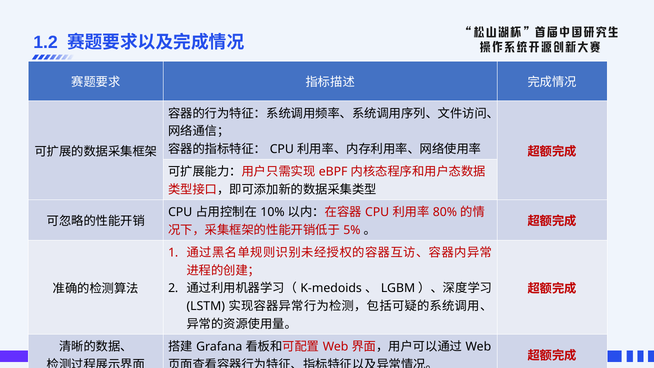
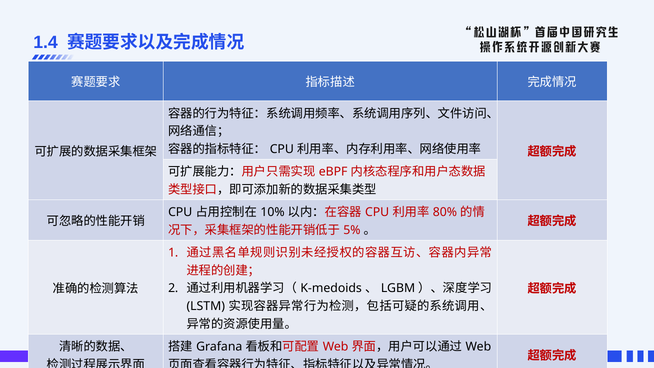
1.2: 1.2 -> 1.4 (46, 42)
